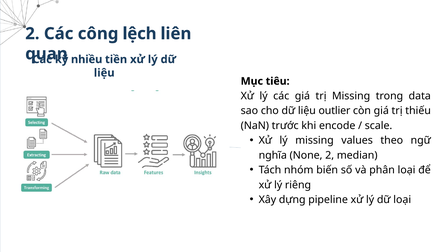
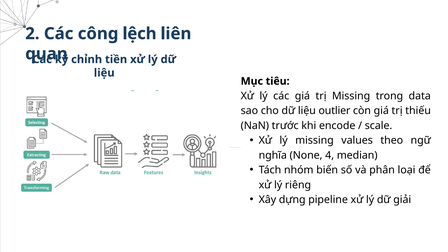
nhiều: nhiều -> chỉnh (87, 59)
None 2: 2 -> 4 (330, 155)
dữ loại: loại -> giải (402, 200)
